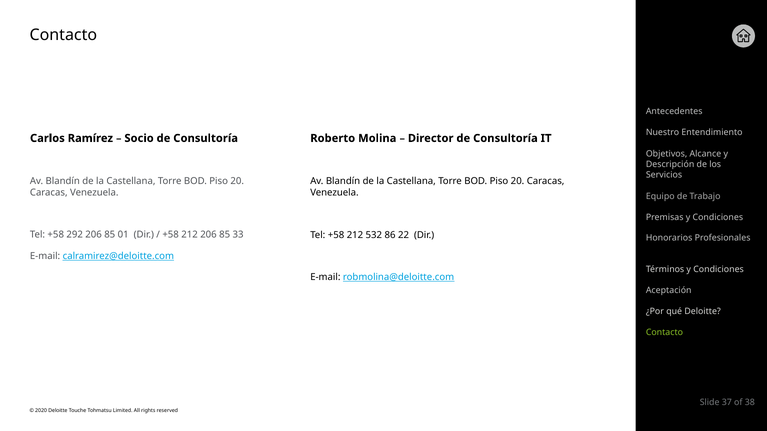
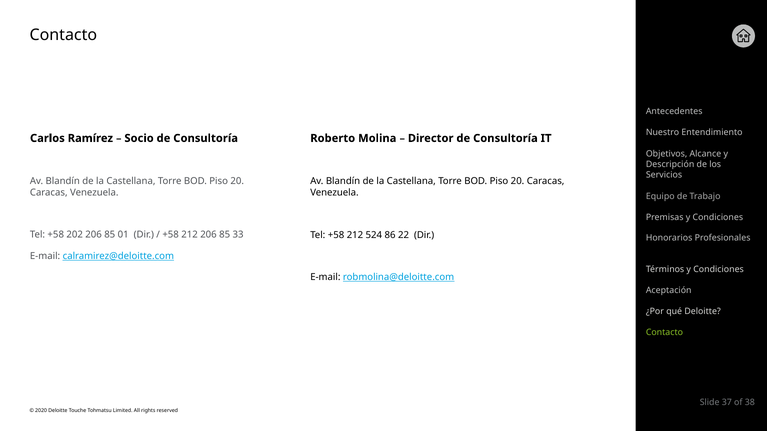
292: 292 -> 202 (75, 235)
532: 532 -> 524 (374, 235)
